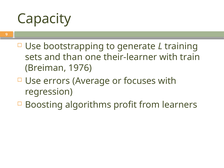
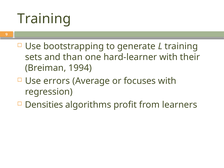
Capacity: Capacity -> Training (44, 19)
their-learner: their-learner -> hard-learner (130, 57)
train: train -> their (190, 57)
1976: 1976 -> 1994 (80, 68)
Boosting: Boosting -> Densities (44, 105)
